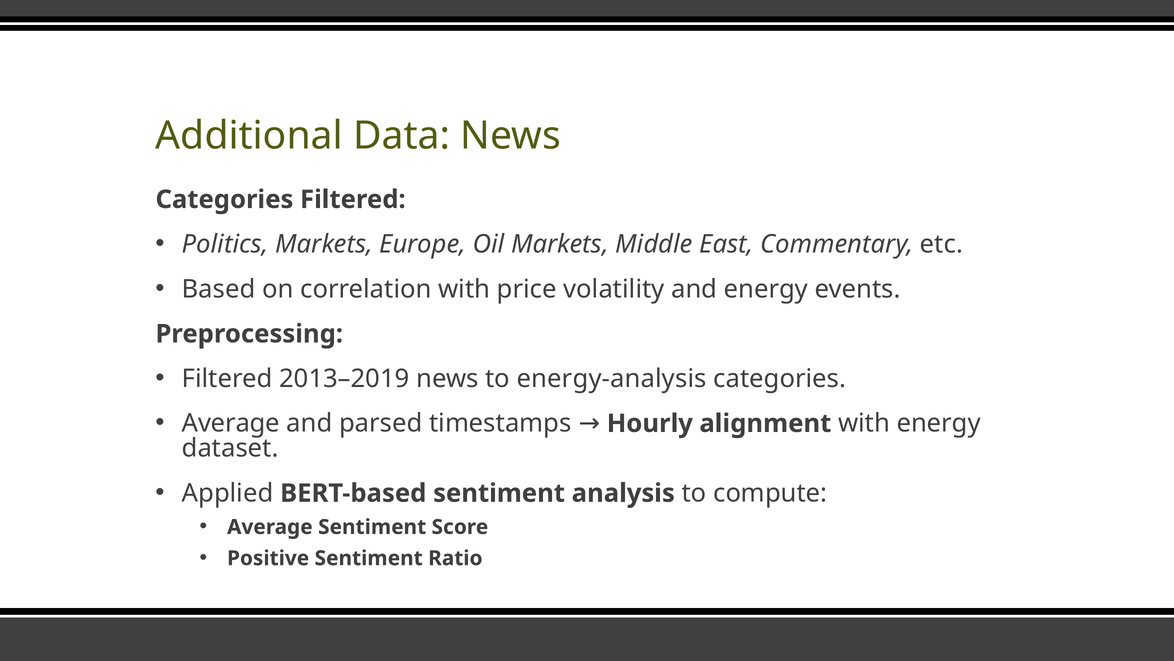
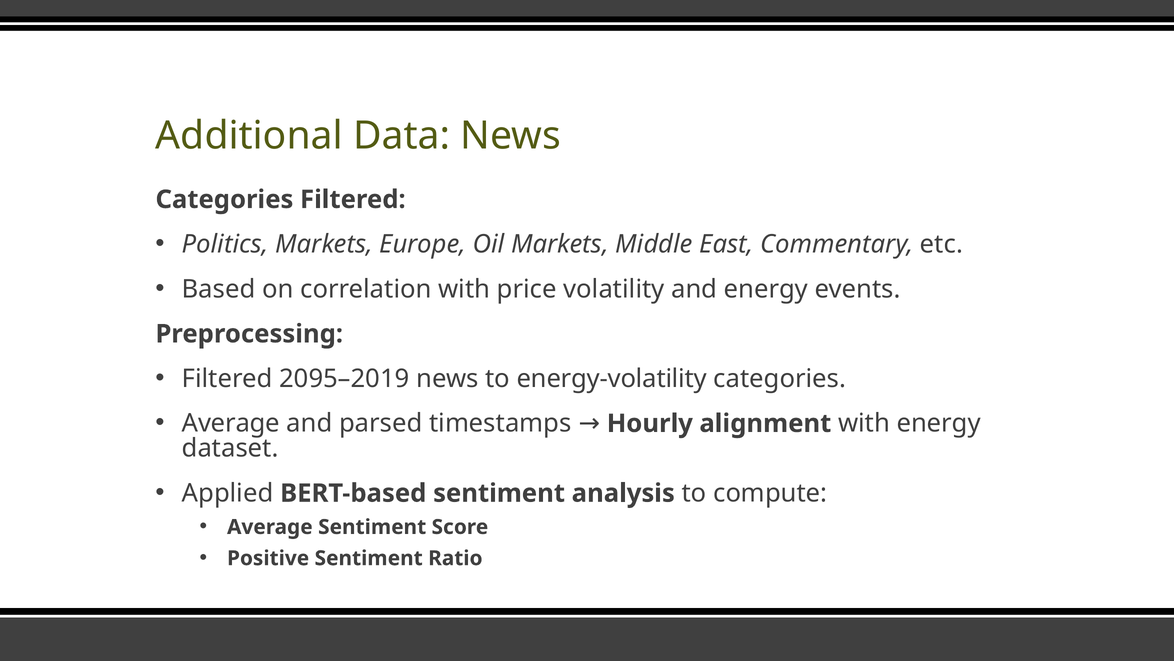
2013–2019: 2013–2019 -> 2095–2019 (344, 378)
energy-analysis: energy-analysis -> energy-volatility (612, 378)
